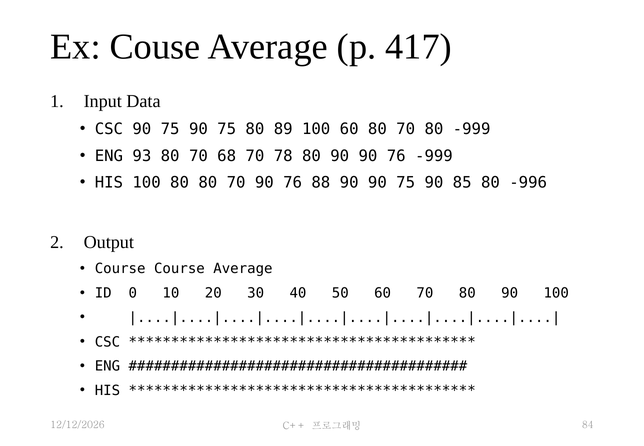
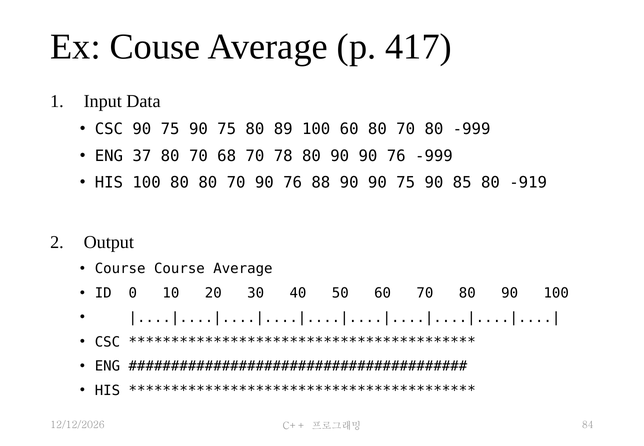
93: 93 -> 37 (142, 156)
-996: -996 -> -919 (528, 182)
